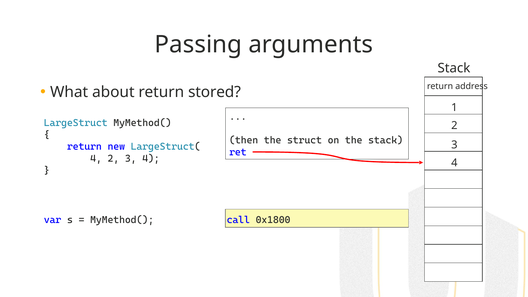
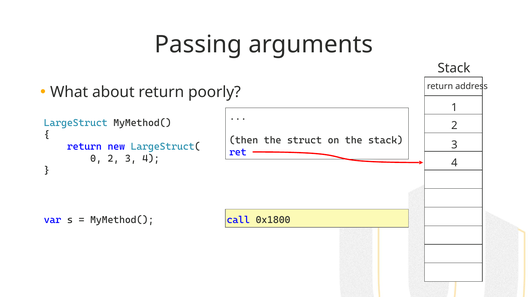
stored: stored -> poorly (214, 92)
4: 4 -> 0 (96, 159)
